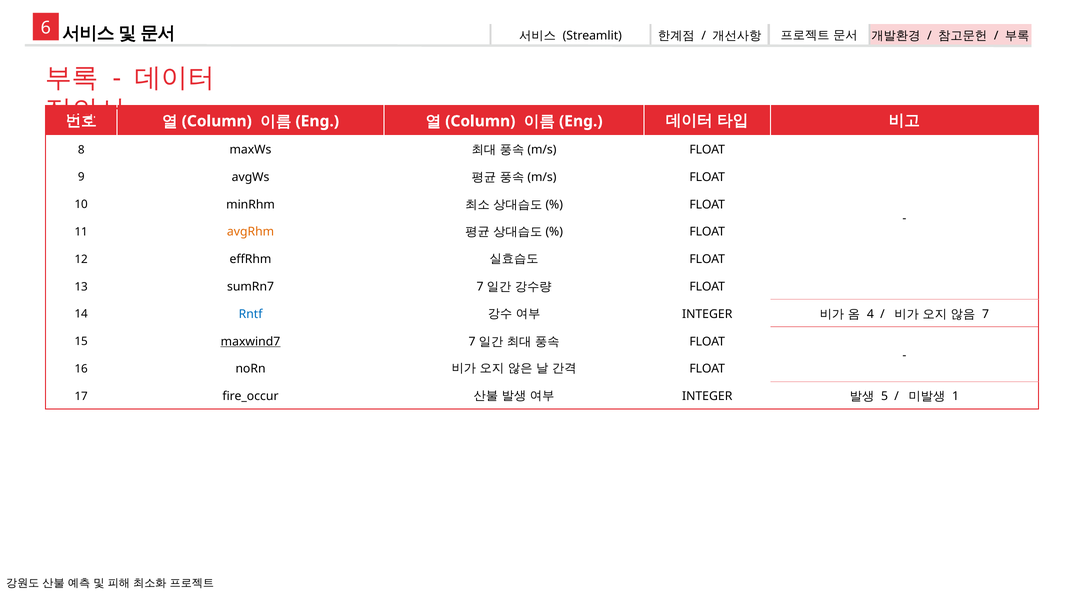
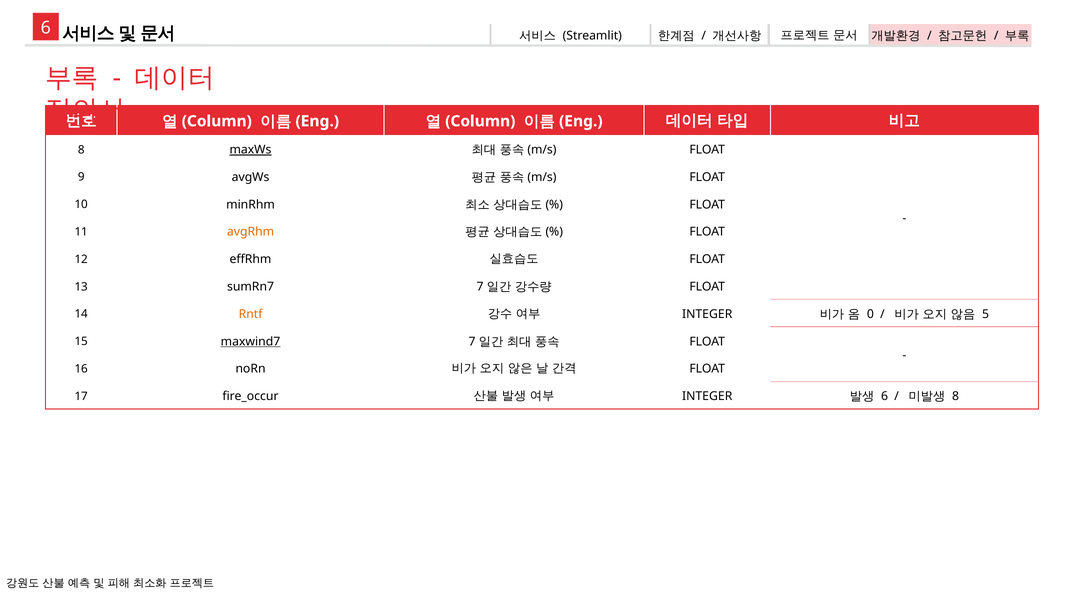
maxWs underline: none -> present (250, 150)
Rntf colour: blue -> orange (251, 314)
4: 4 -> 0 (870, 314)
7: 7 -> 5 (986, 314)
5: 5 -> 6 (885, 397)
1: 1 -> 8 (956, 397)
